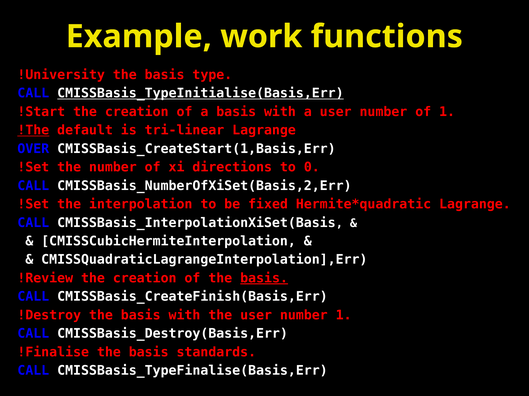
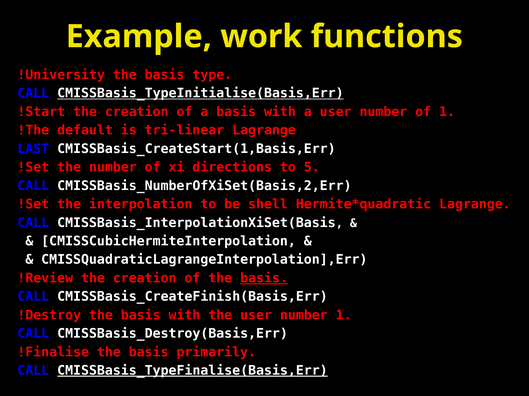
!The underline: present -> none (33, 131)
OVER: OVER -> LAST (33, 149)
0: 0 -> 5 (312, 168)
fixed: fixed -> shell (268, 205)
standards: standards -> primarily (216, 353)
CMISSBasis_TypeFinalise(Basis,Err underline: none -> present (192, 371)
